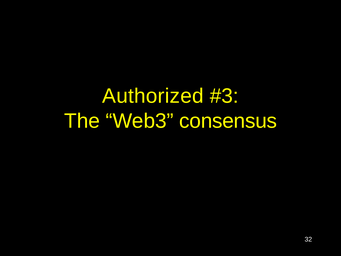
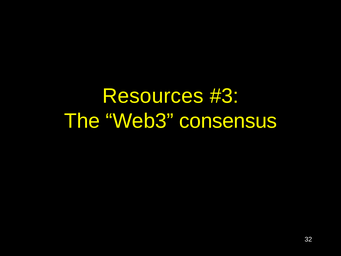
Authorized: Authorized -> Resources (153, 96)
